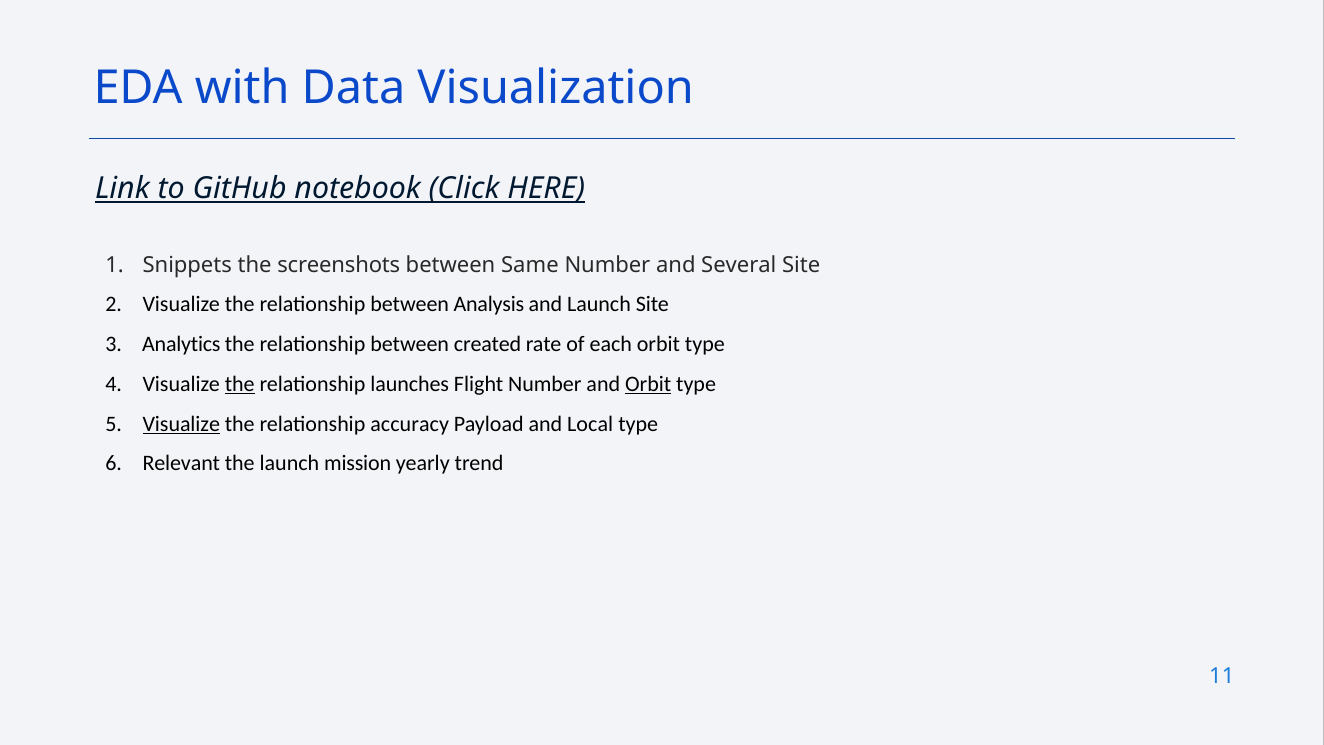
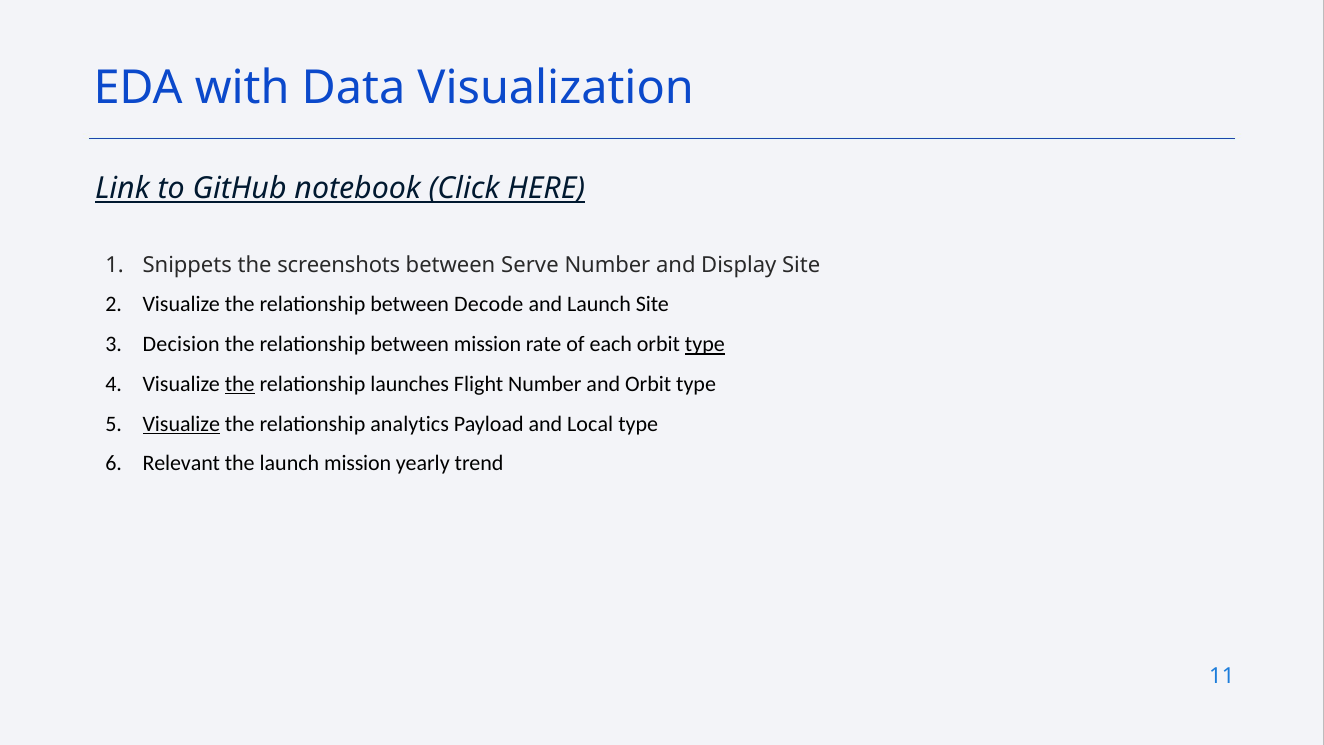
Same: Same -> Serve (530, 265)
Several: Several -> Display (739, 265)
Analysis: Analysis -> Decode (489, 305)
Analytics: Analytics -> Decision (181, 344)
between created: created -> mission (488, 344)
type underline: none -> present (705, 344)
Orbit underline: present -> none (648, 384)
accuracy: accuracy -> analytics (410, 424)
